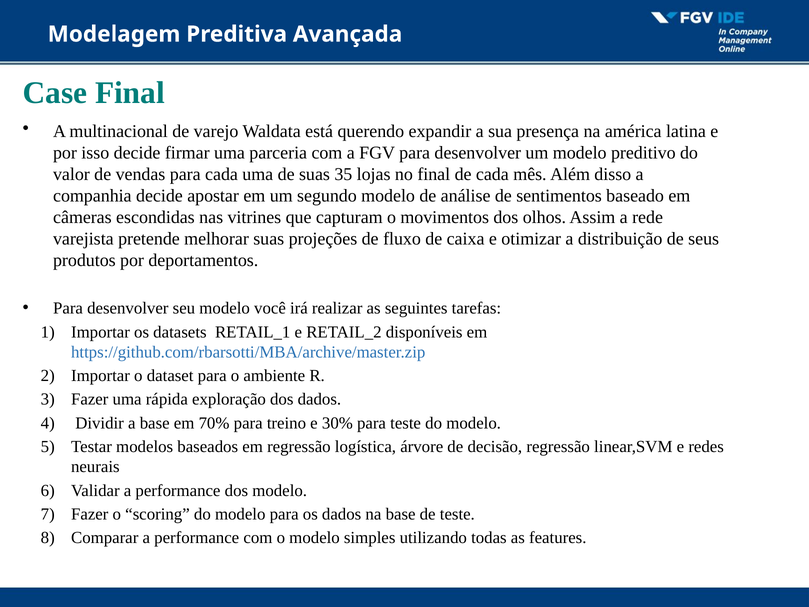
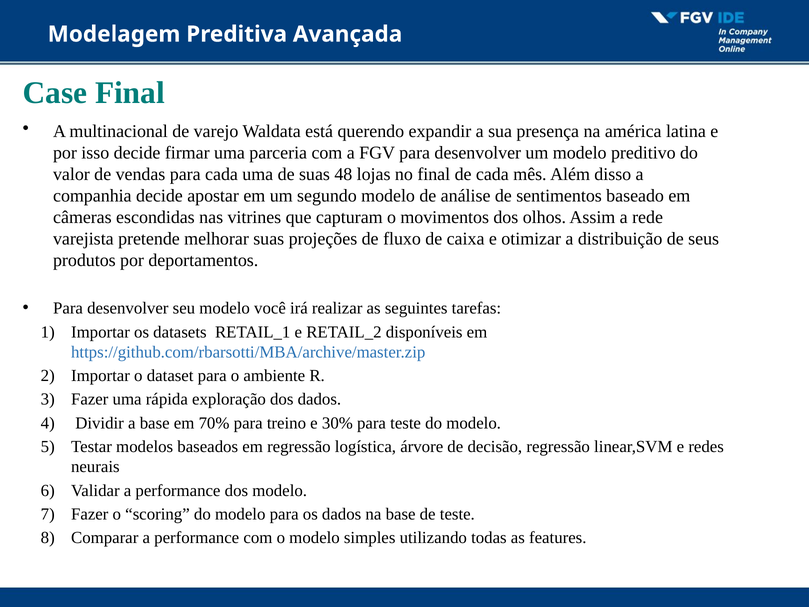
35: 35 -> 48 (343, 174)
